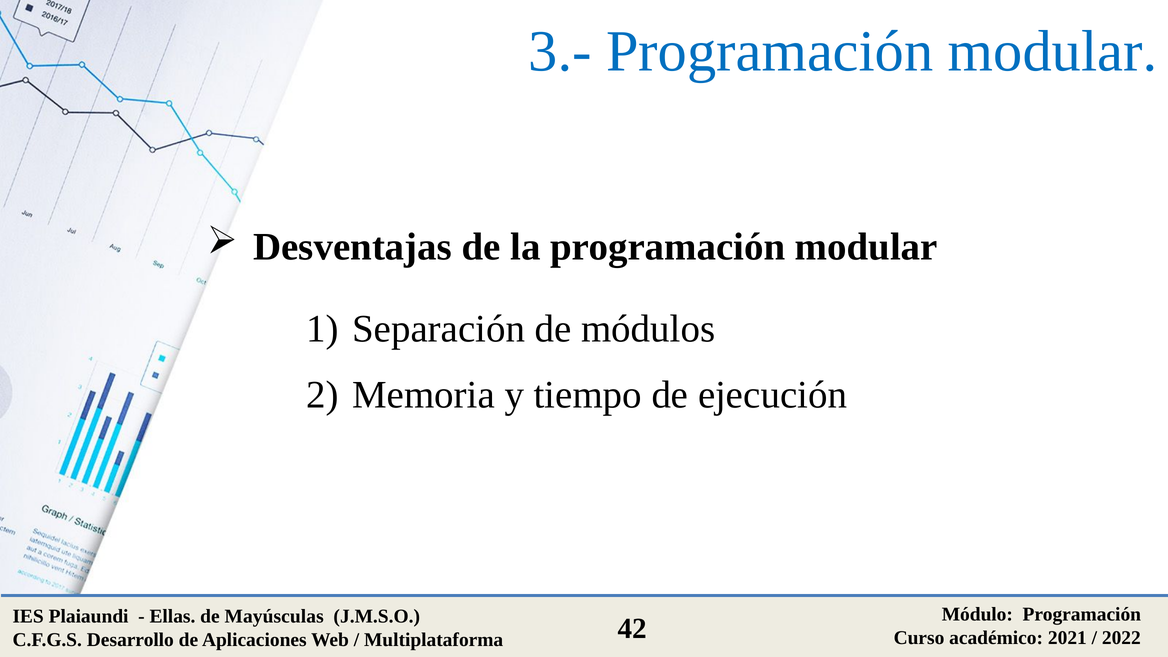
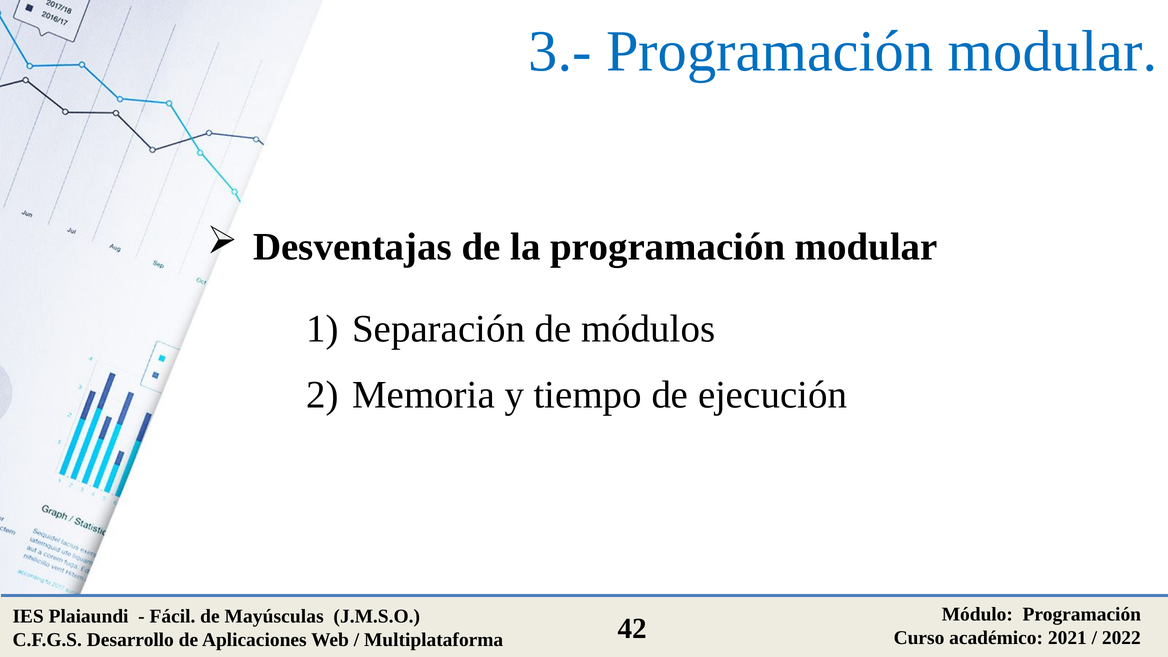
Ellas: Ellas -> Fácil (172, 616)
